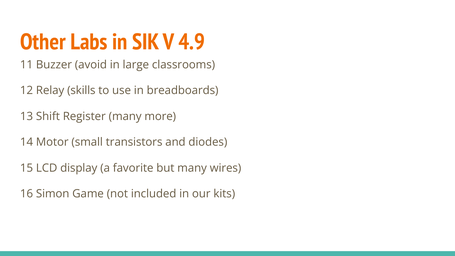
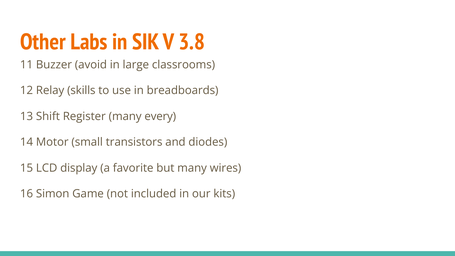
4.9: 4.9 -> 3.8 (192, 42)
more: more -> every (160, 116)
